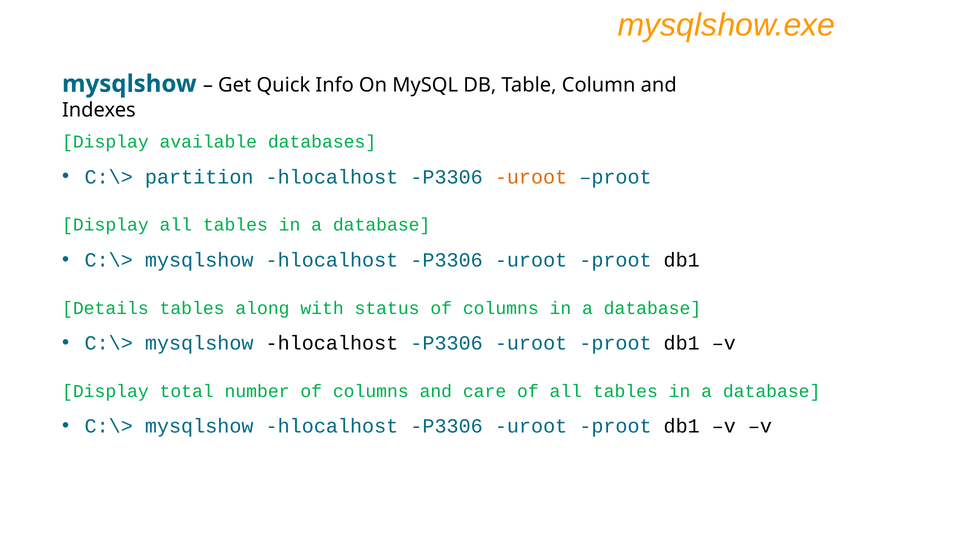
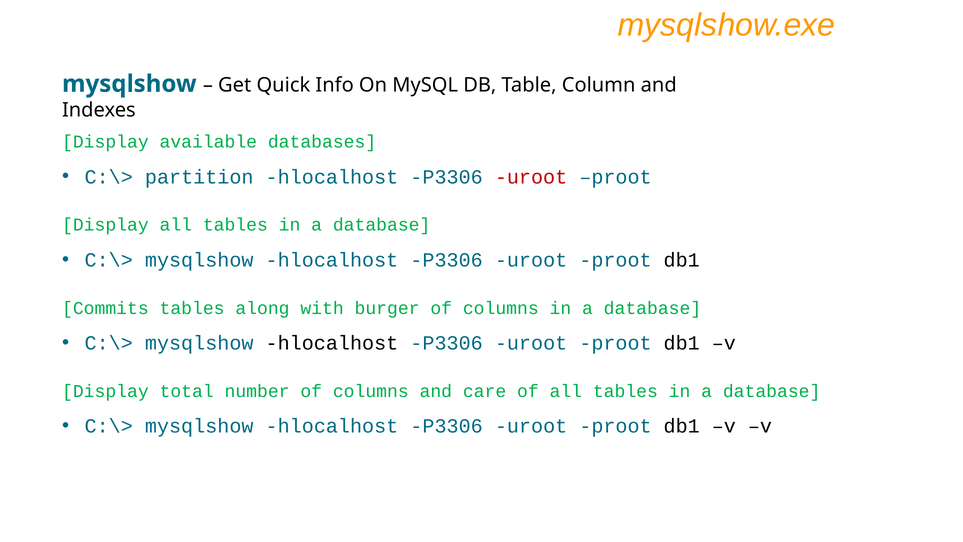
uroot colour: orange -> red (531, 177)
Details: Details -> Commits (105, 308)
status: status -> burger (387, 308)
